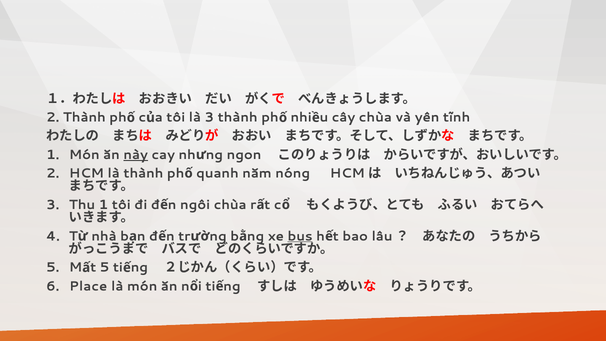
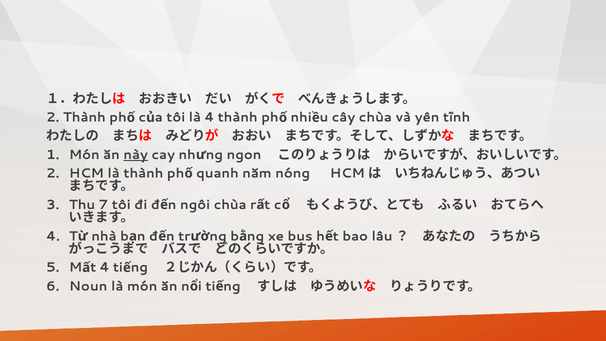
là 3: 3 -> 4 (209, 117)
Thu 1: 1 -> 7 (103, 205)
bus underline: present -> none (300, 236)
5: 5 -> 4 (105, 267)
Place: Place -> Noun (88, 286)
